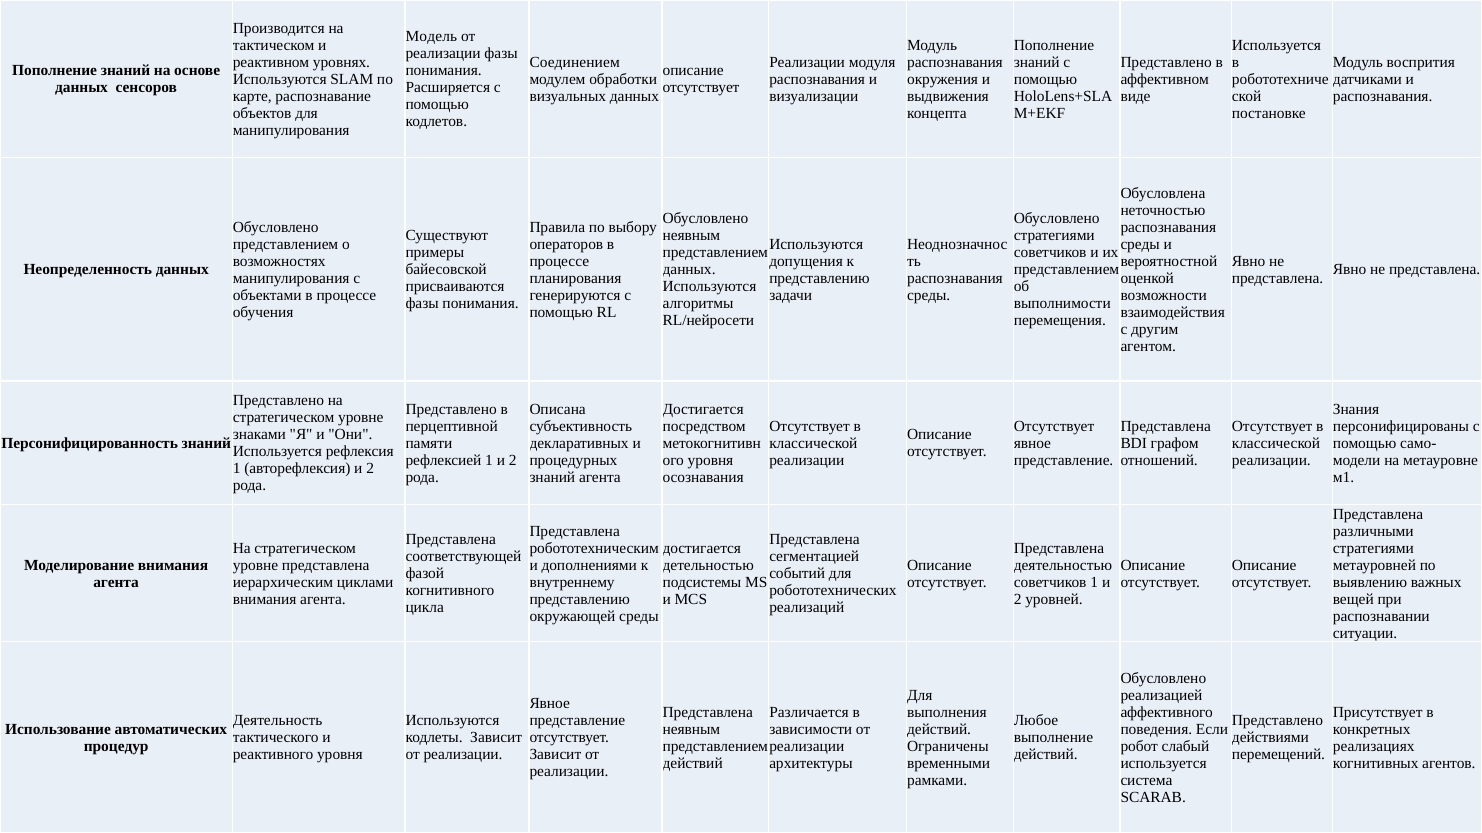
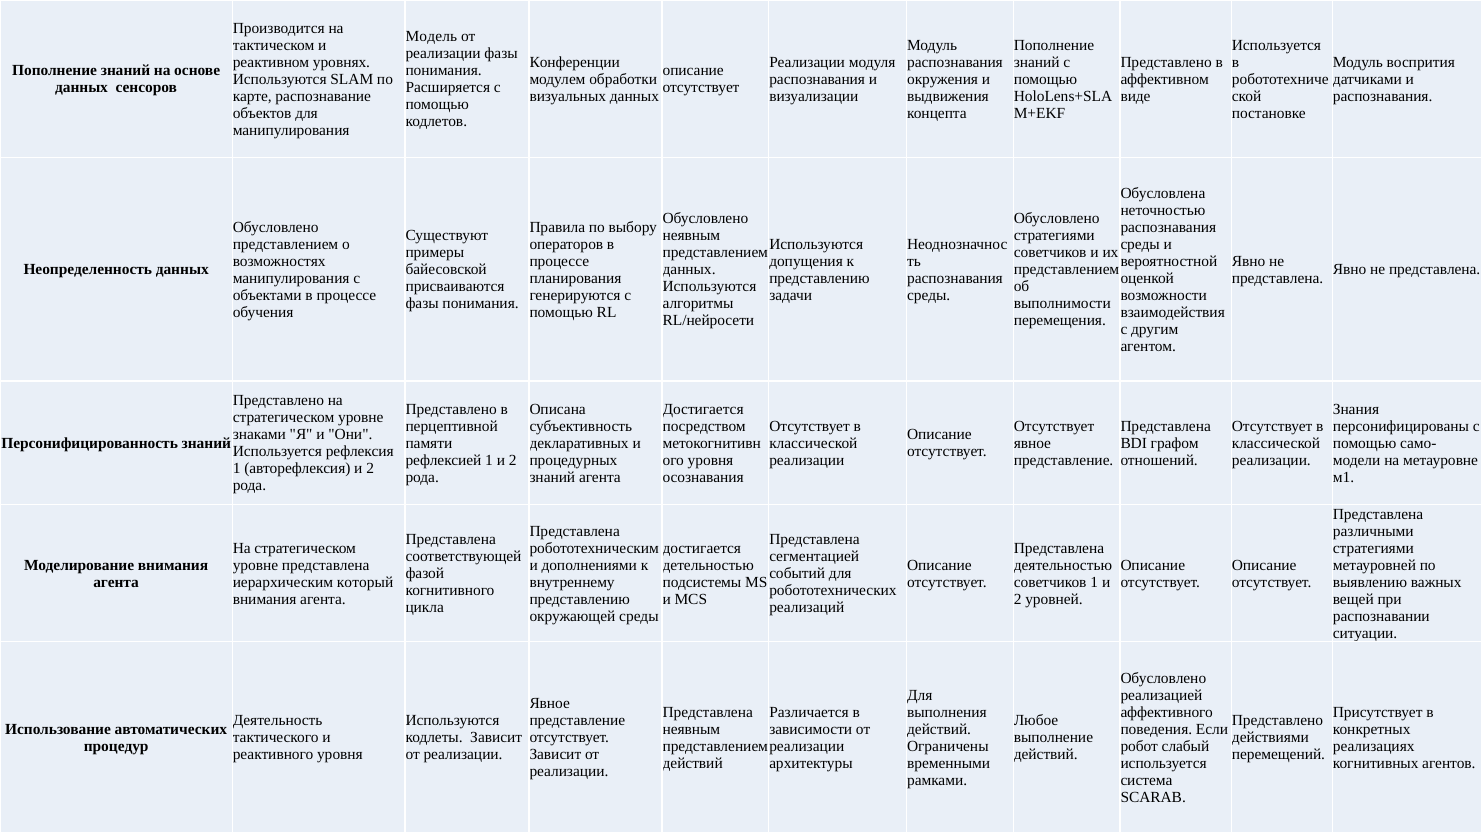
Соединением: Соединением -> Конференции (575, 62)
циклами: циклами -> который (365, 582)
